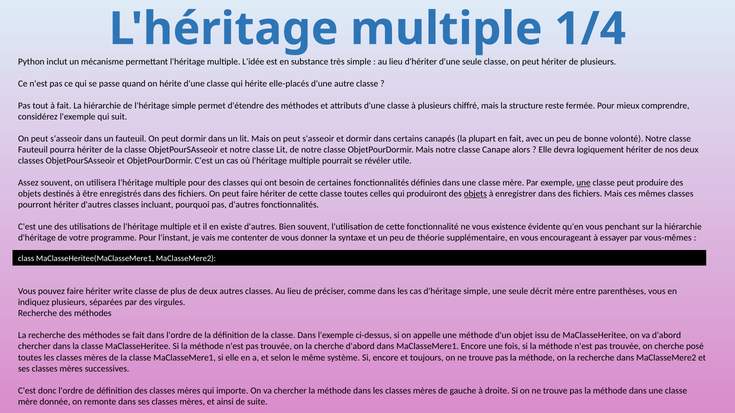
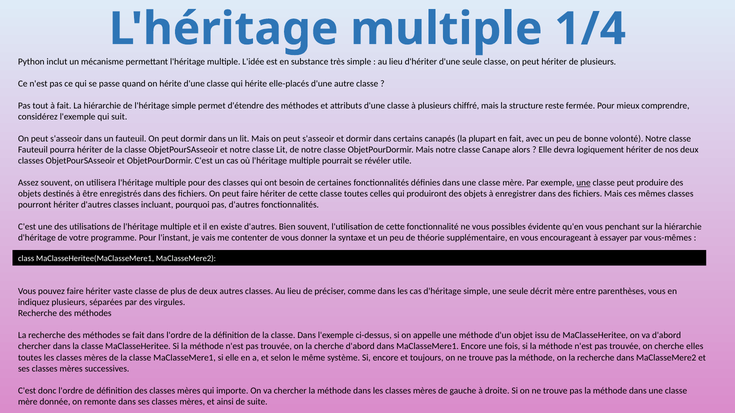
objets underline: present -> none (475, 194)
existence: existence -> possibles (509, 227)
write: write -> vaste (123, 292)
posé: posé -> elles (695, 347)
